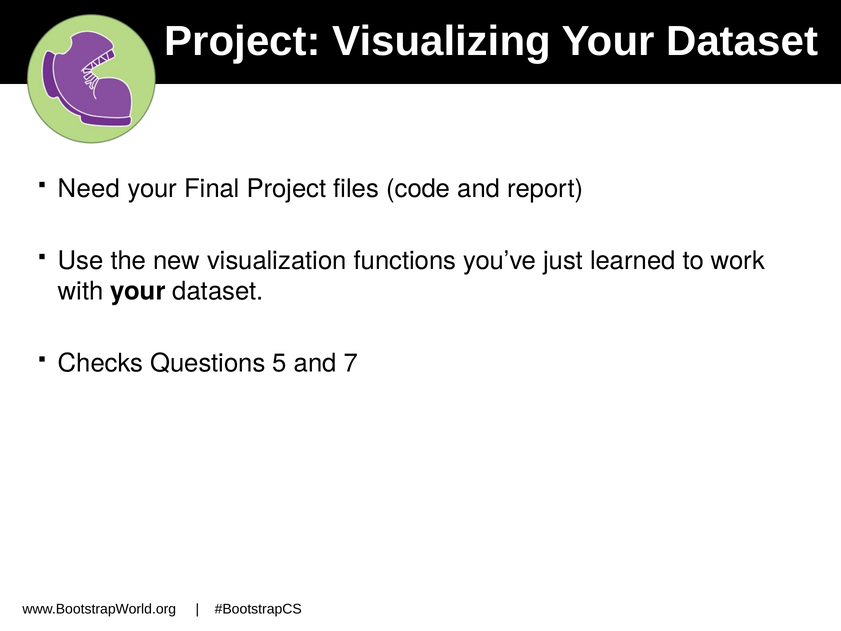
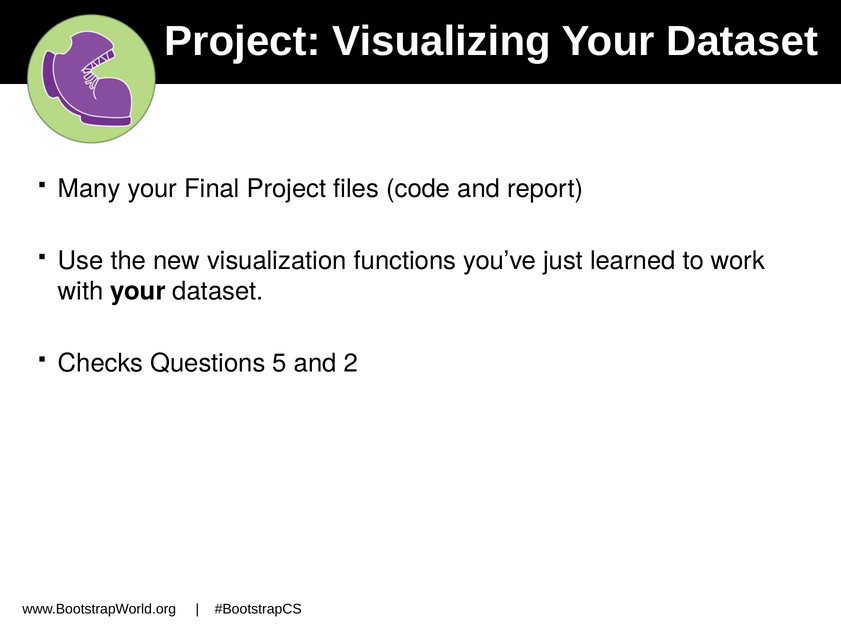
Need: Need -> Many (89, 189)
7: 7 -> 2 (351, 363)
